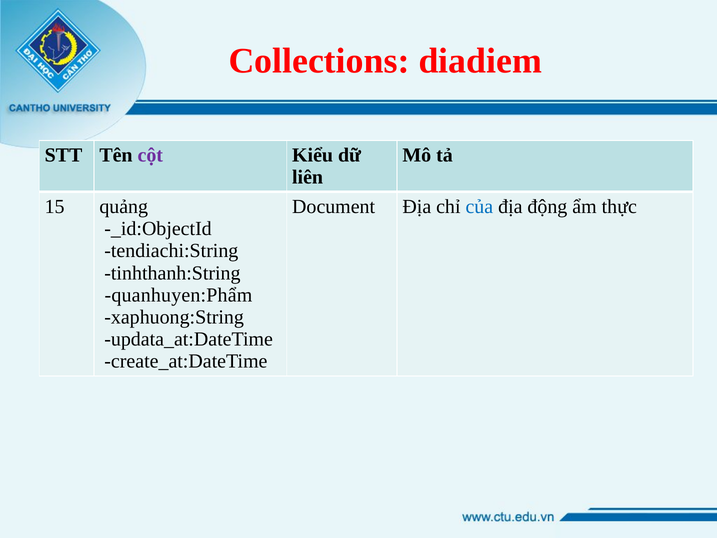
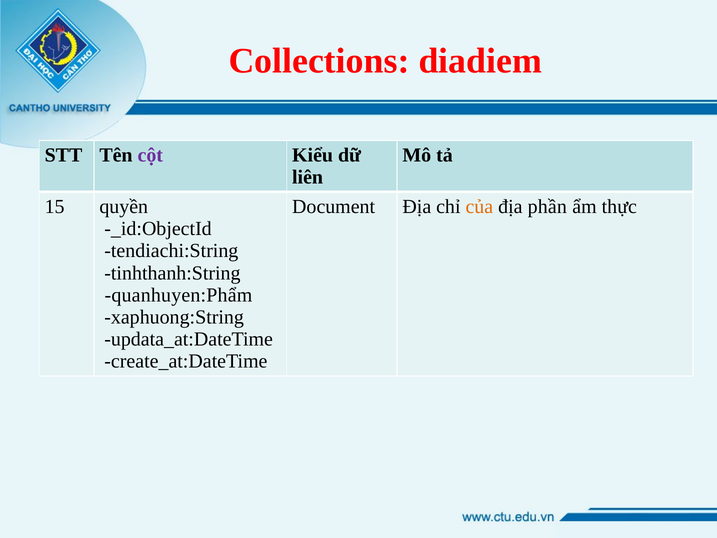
quảng: quảng -> quyền (124, 207)
của colour: blue -> orange (479, 207)
động: động -> phần (547, 207)
